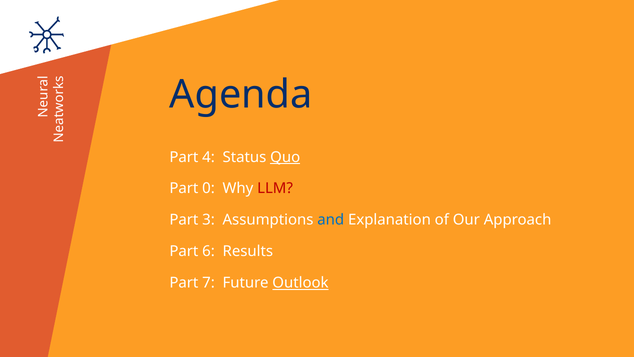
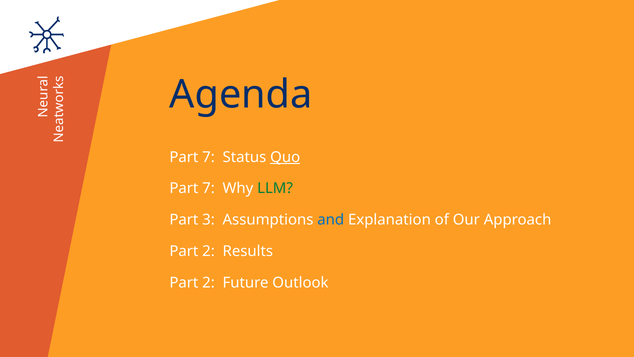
4: 4 -> 7 (209, 157)
0: 0 -> 7 (209, 188)
LLM colour: red -> green (275, 188)
6: 6 -> 2 (209, 251)
7: 7 -> 2 (209, 283)
Outlook underline: present -> none (300, 283)
